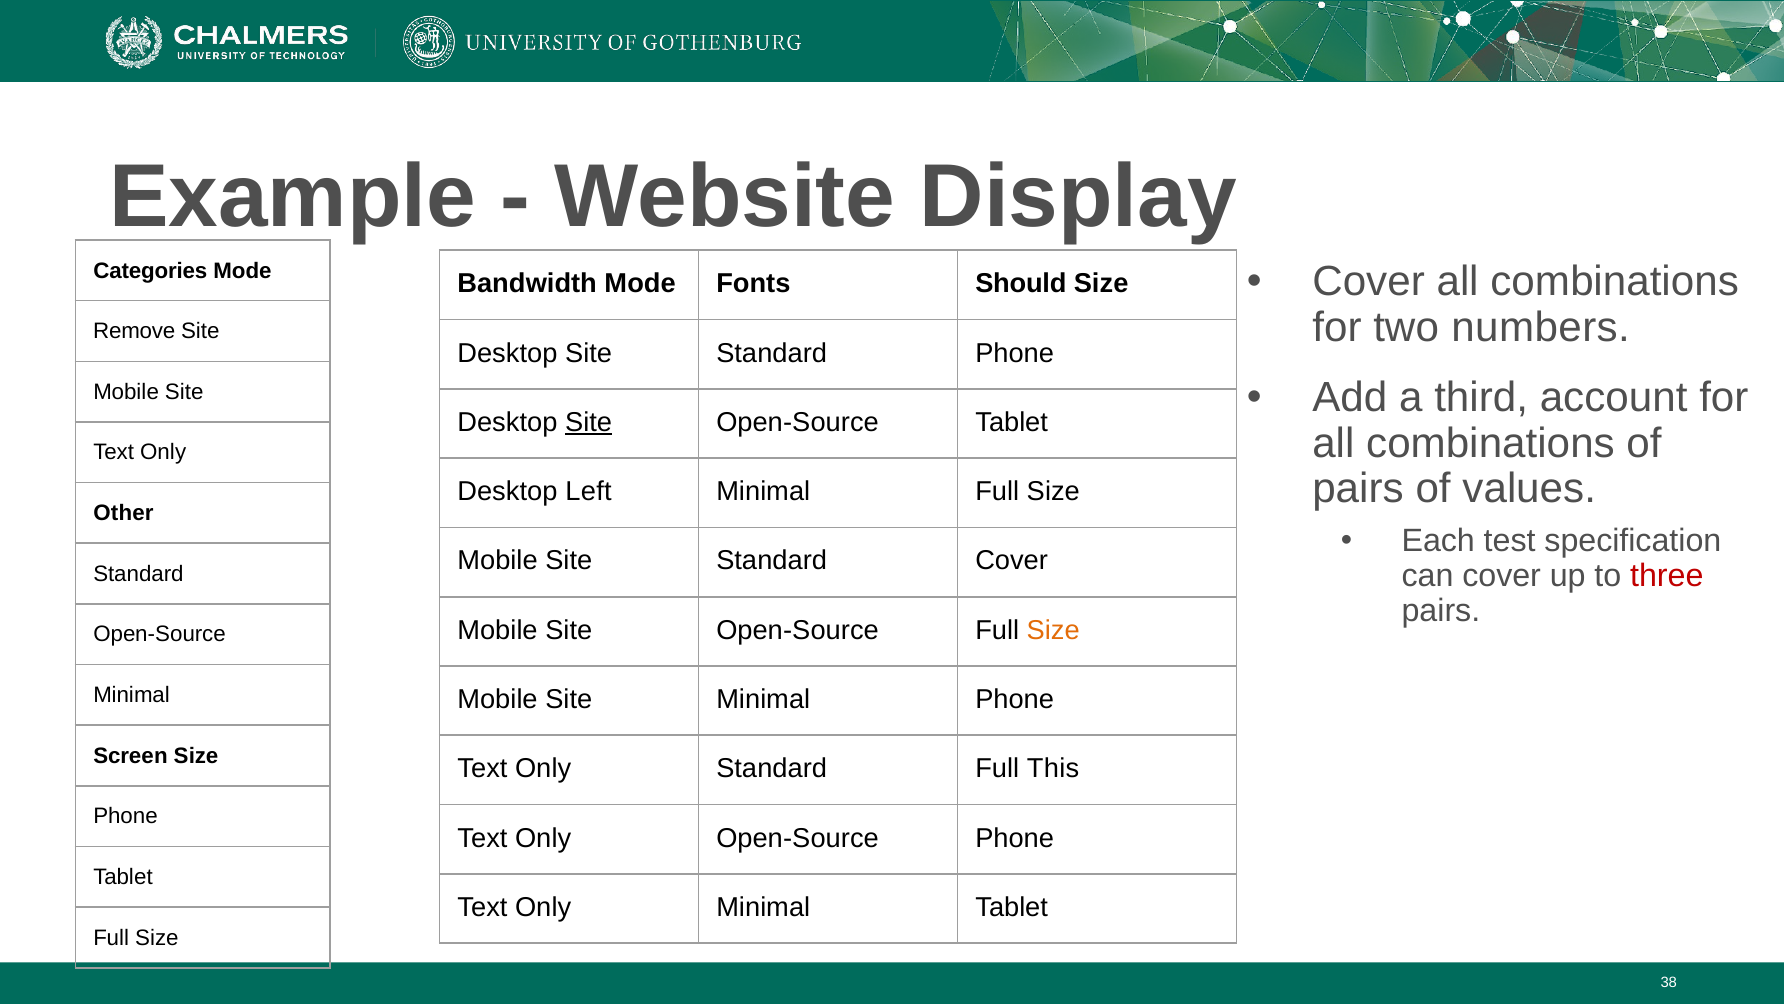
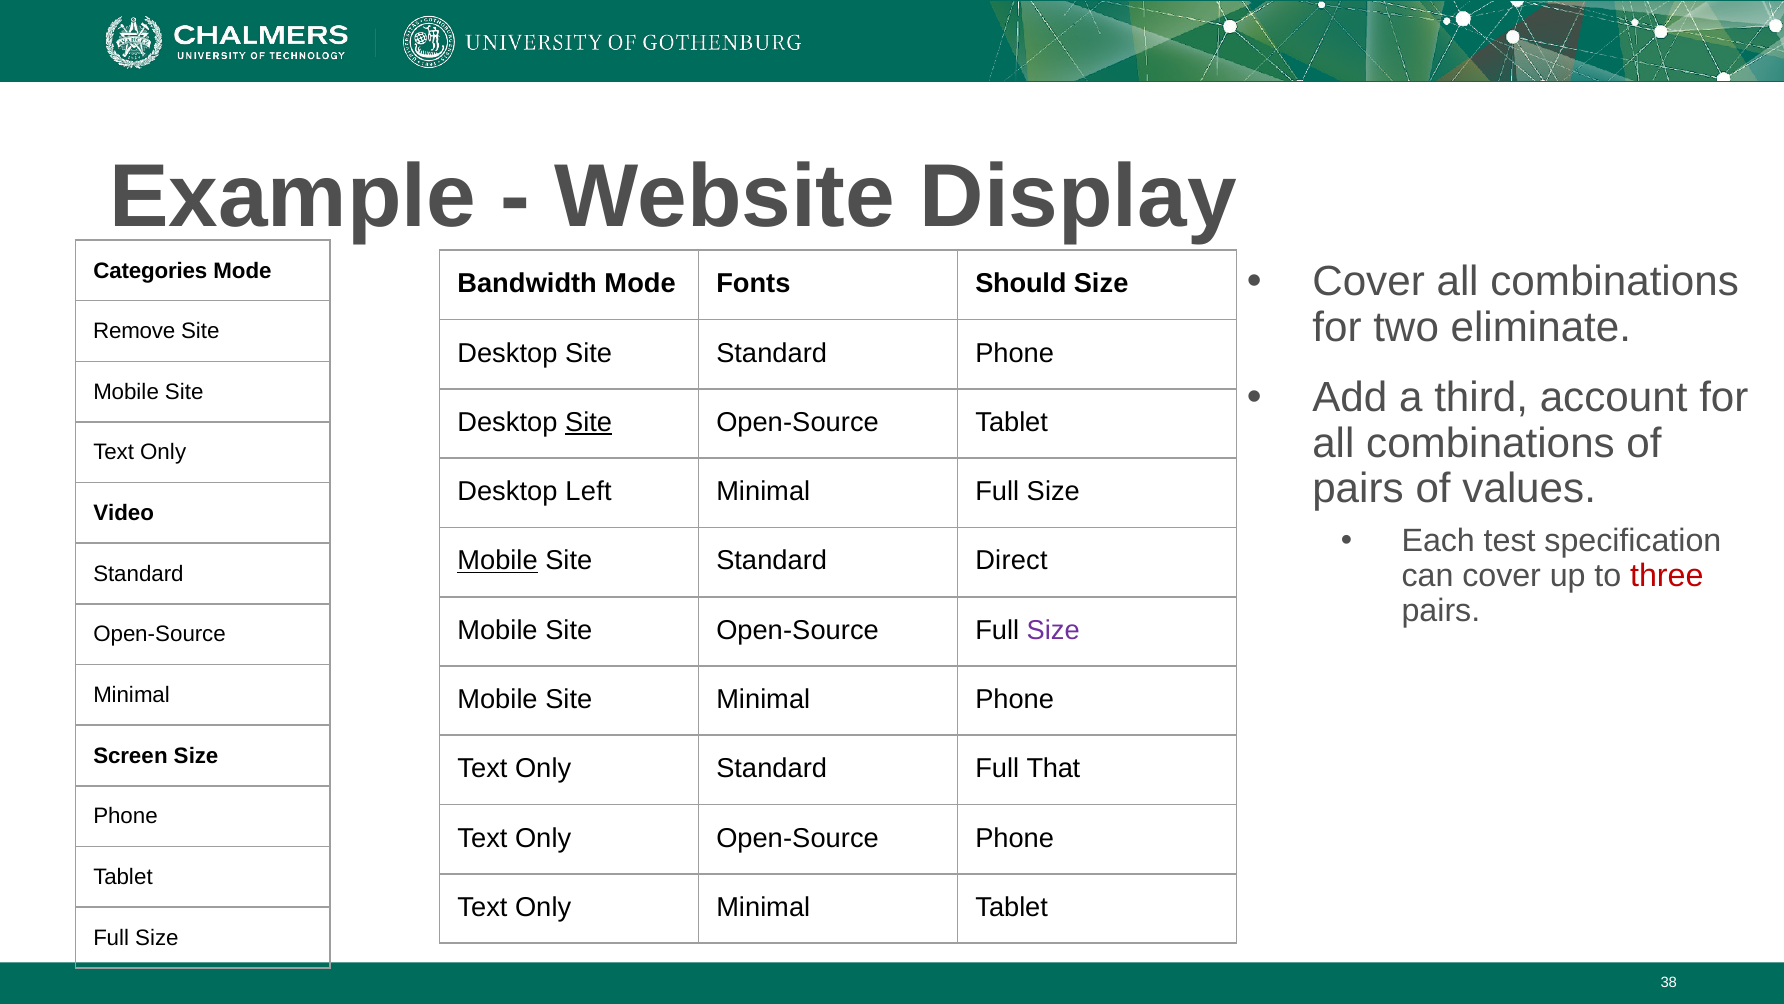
numbers: numbers -> eliminate (1541, 327)
Other: Other -> Video (124, 513)
Mobile underline: none -> present (498, 561)
Cover: Cover -> Direct (1011, 561)
Size colour: orange -> purple (1053, 630)
This: This -> That (1053, 768)
